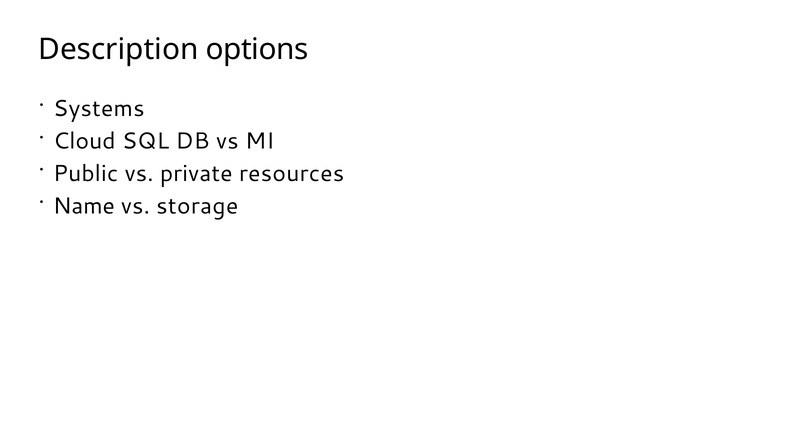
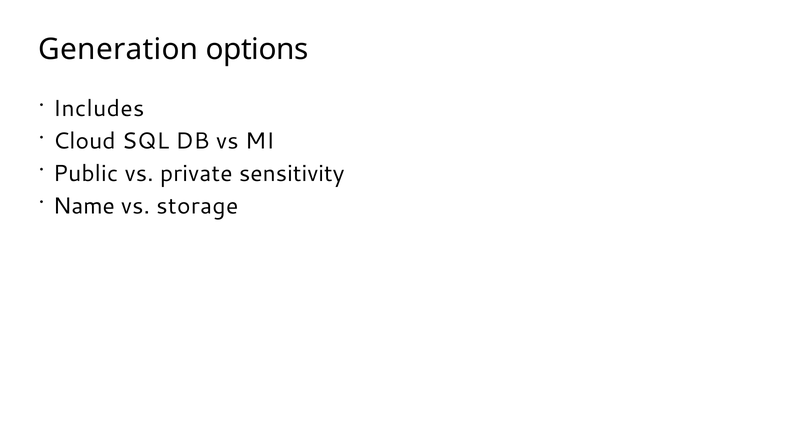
Description: Description -> Generation (118, 50)
Systems: Systems -> Includes (99, 109)
resources: resources -> sensitivity (292, 174)
